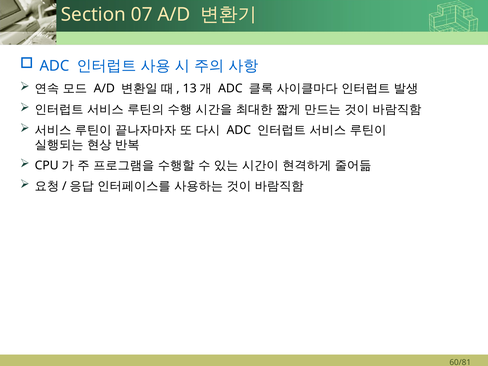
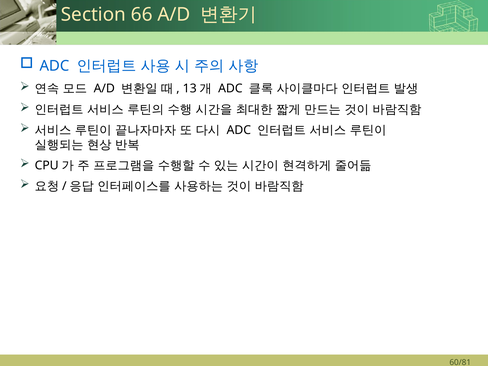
07: 07 -> 66 (142, 14)
